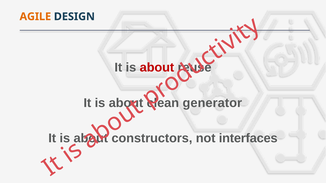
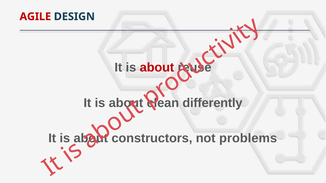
AGILE colour: orange -> red (35, 17)
generator: generator -> differently (212, 103)
interfaces: interfaces -> problems (248, 139)
